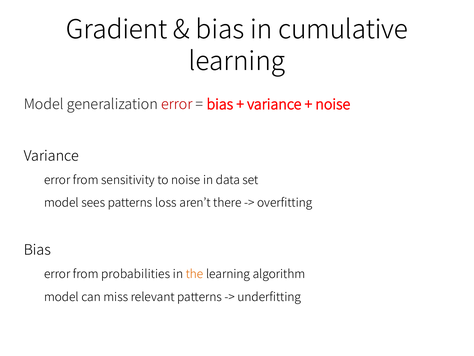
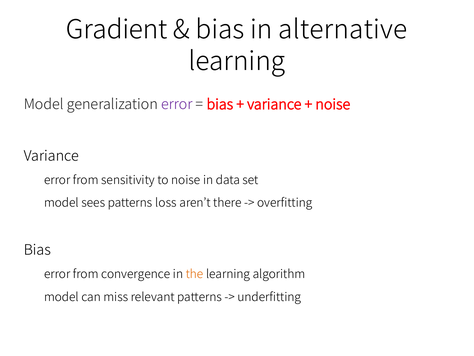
cumulative: cumulative -> alternative (343, 30)
error colour: red -> purple (177, 104)
probabilities: probabilities -> convergence (136, 274)
